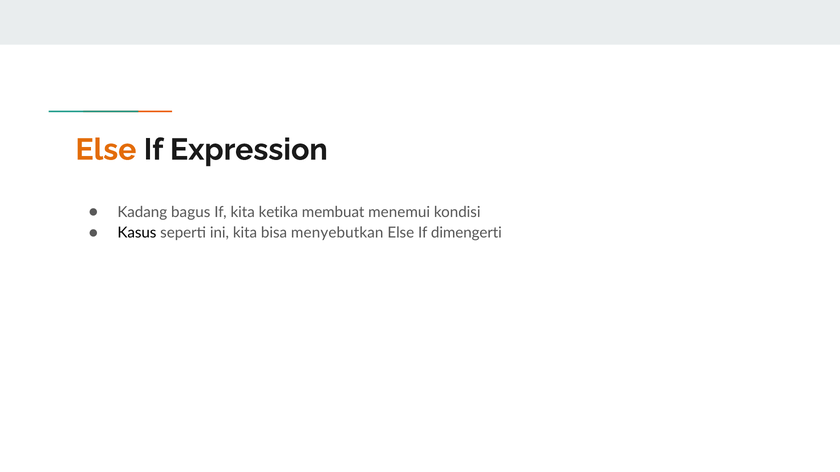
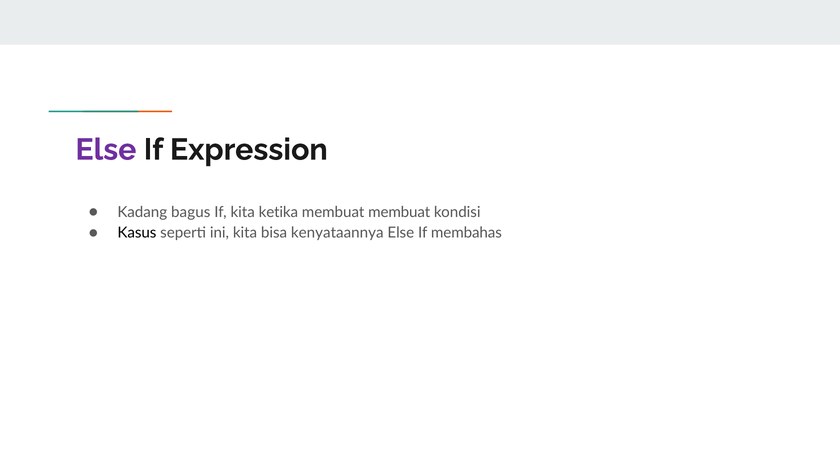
Else colour: orange -> purple (106, 150)
membuat menemui: menemui -> membuat (399, 212)
menyebutkan: menyebutkan -> kenyataannya (337, 233)
dimengerti: dimengerti -> membahas (466, 233)
